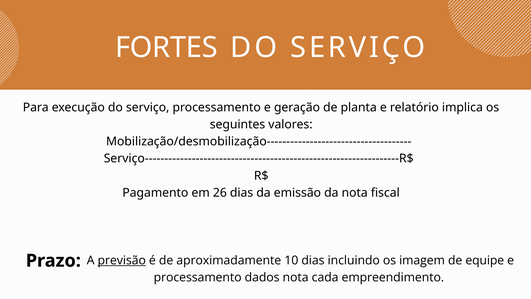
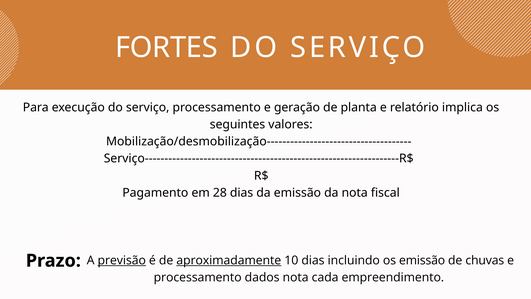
26: 26 -> 28 (220, 193)
aproximadamente underline: none -> present (229, 260)
os imagem: imagem -> emissão (422, 260)
equipe: equipe -> chuvas (485, 260)
